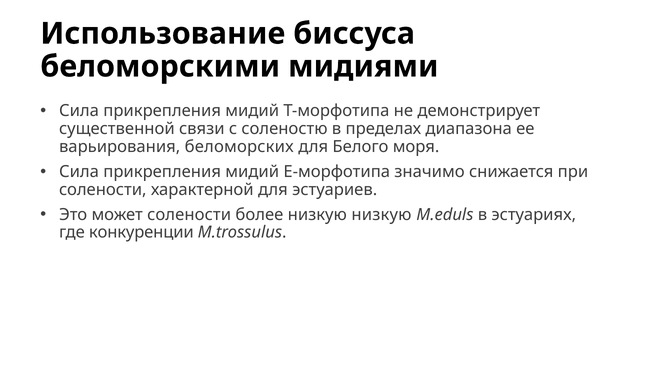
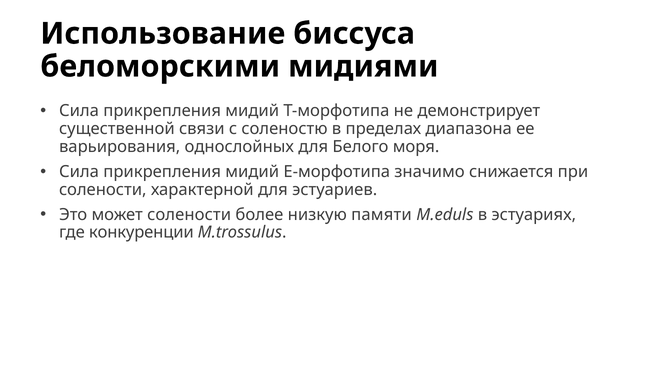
беломорских: беломорских -> однослойных (239, 147)
низкую низкую: низкую -> памяти (381, 215)
